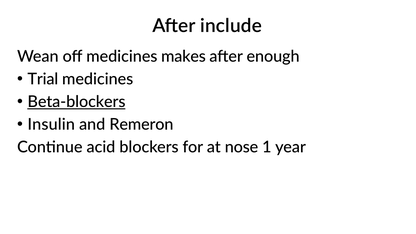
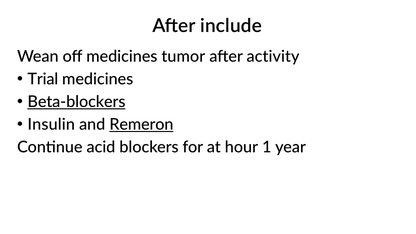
makes: makes -> tumor (183, 57)
enough: enough -> activity (273, 57)
Remeron underline: none -> present (141, 125)
nose: nose -> hour (241, 147)
